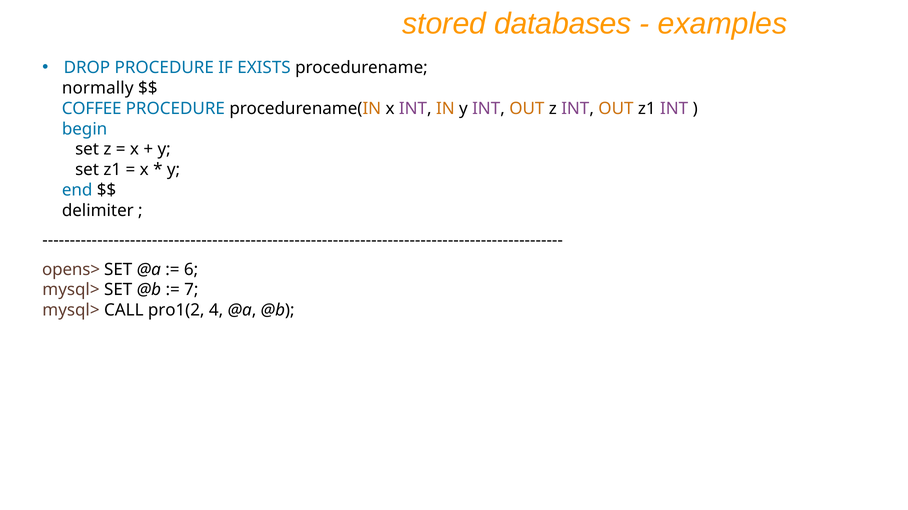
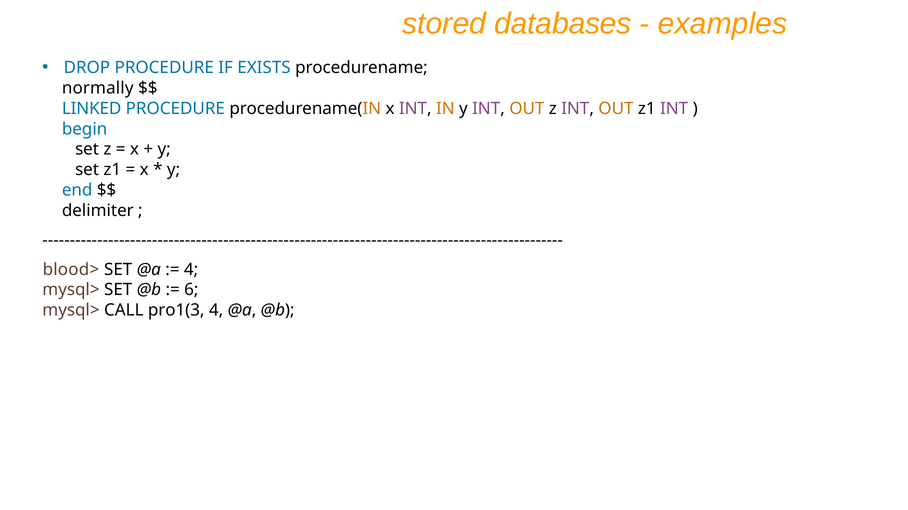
COFFEE: COFFEE -> LINKED (92, 109)
opens>: opens> -> blood> (71, 270)
6: 6 -> 4 (191, 270)
7: 7 -> 6 (191, 290)
pro1(2: pro1(2 -> pro1(3 (176, 311)
